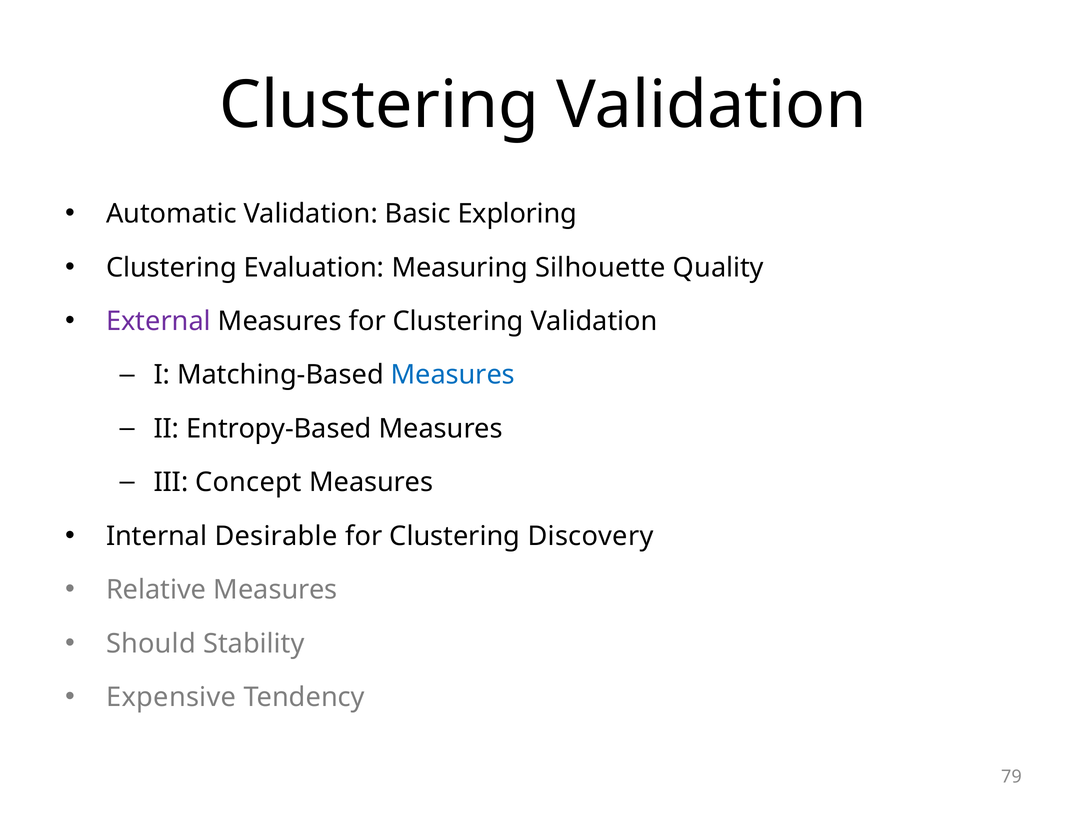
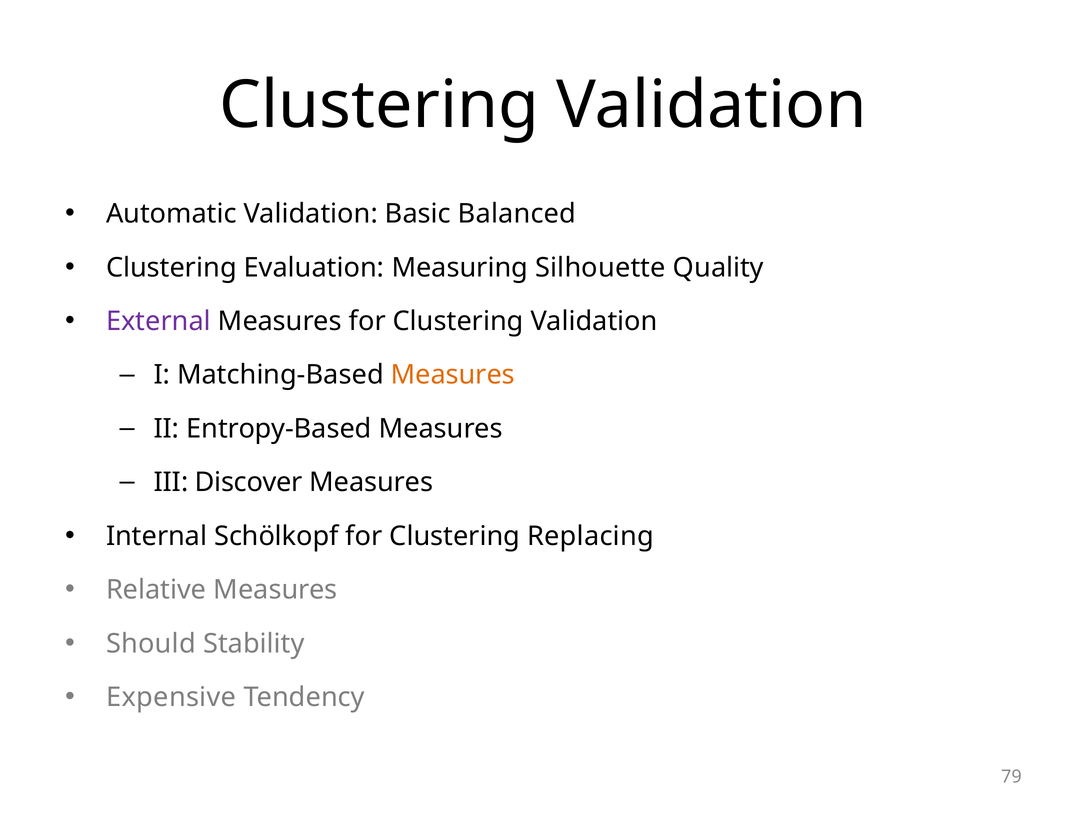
Exploring: Exploring -> Balanced (517, 214)
Measures colour: blue -> orange (453, 375)
Concept: Concept -> Discover (249, 483)
Desirable: Desirable -> Schölkopf (276, 536)
Discovery: Discovery -> Replacing (591, 536)
